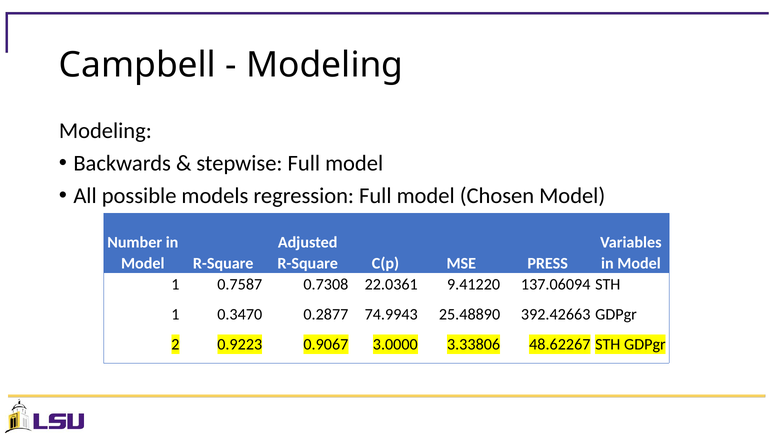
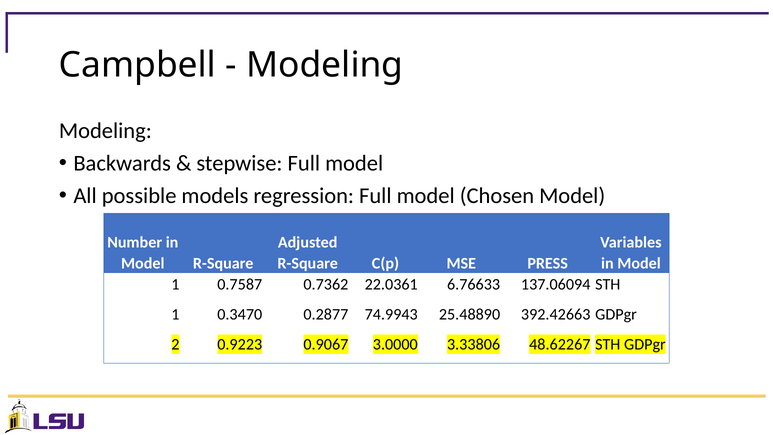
0.7308: 0.7308 -> 0.7362 (326, 284)
9.41220: 9.41220 -> 6.76633 (474, 284)
